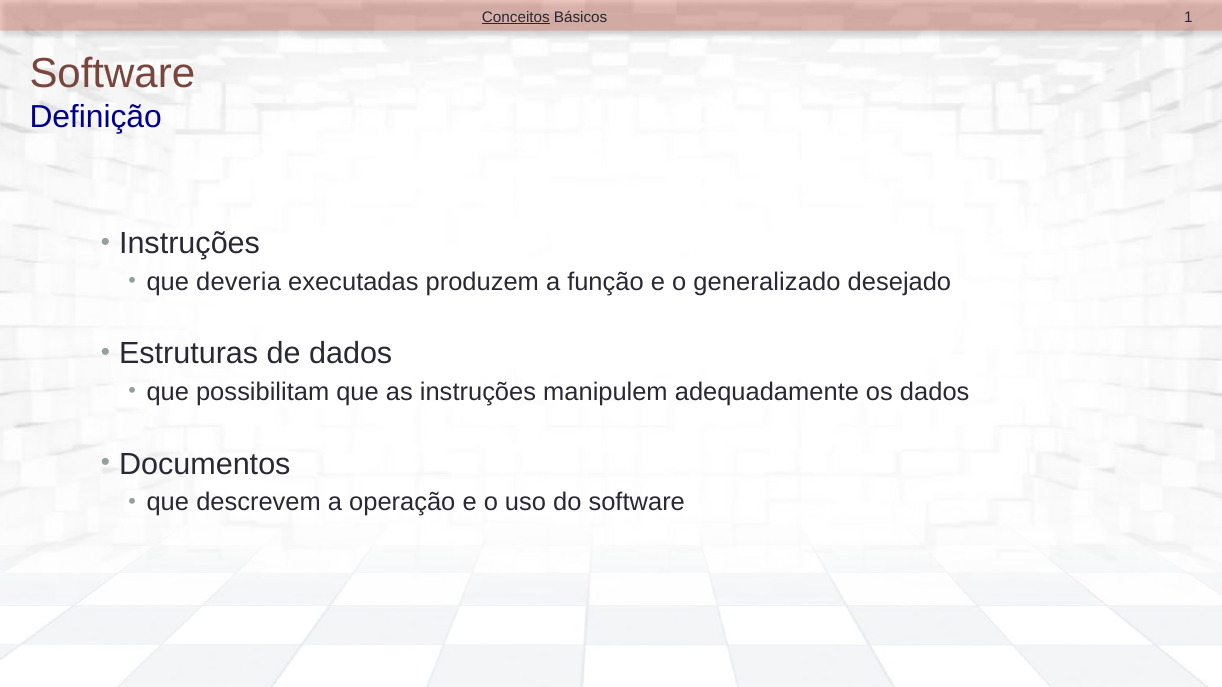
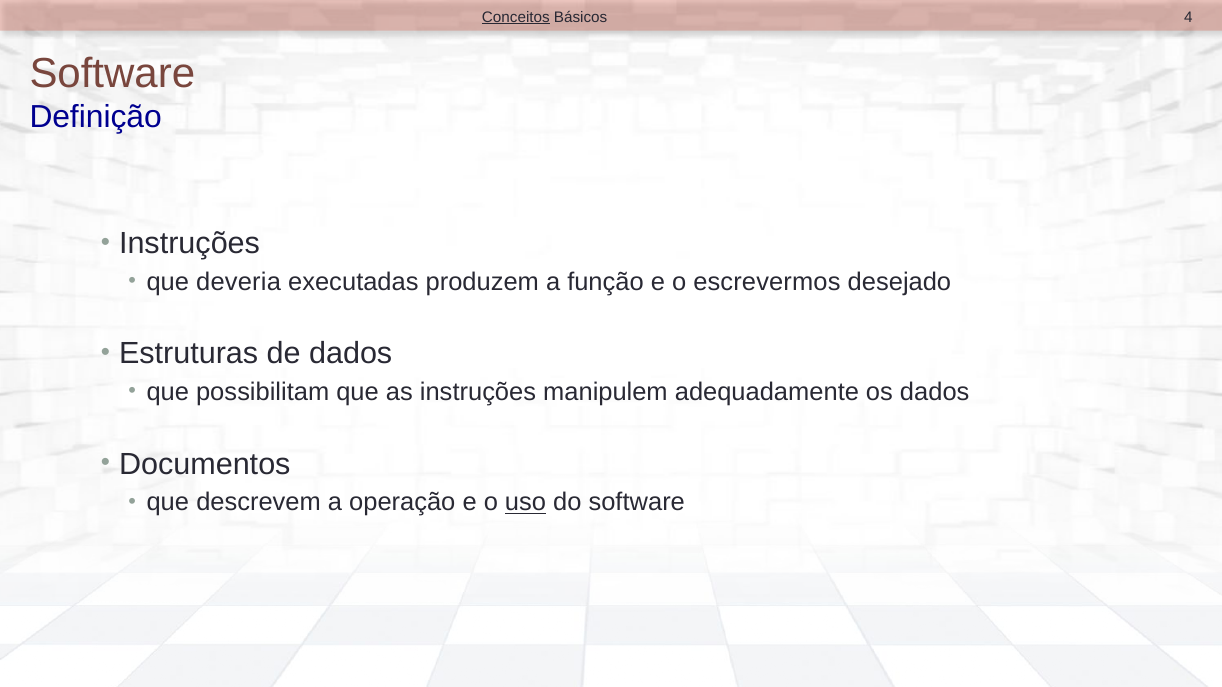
1: 1 -> 4 (1188, 17)
generalizado: generalizado -> escrevermos (767, 282)
uso underline: none -> present (526, 503)
